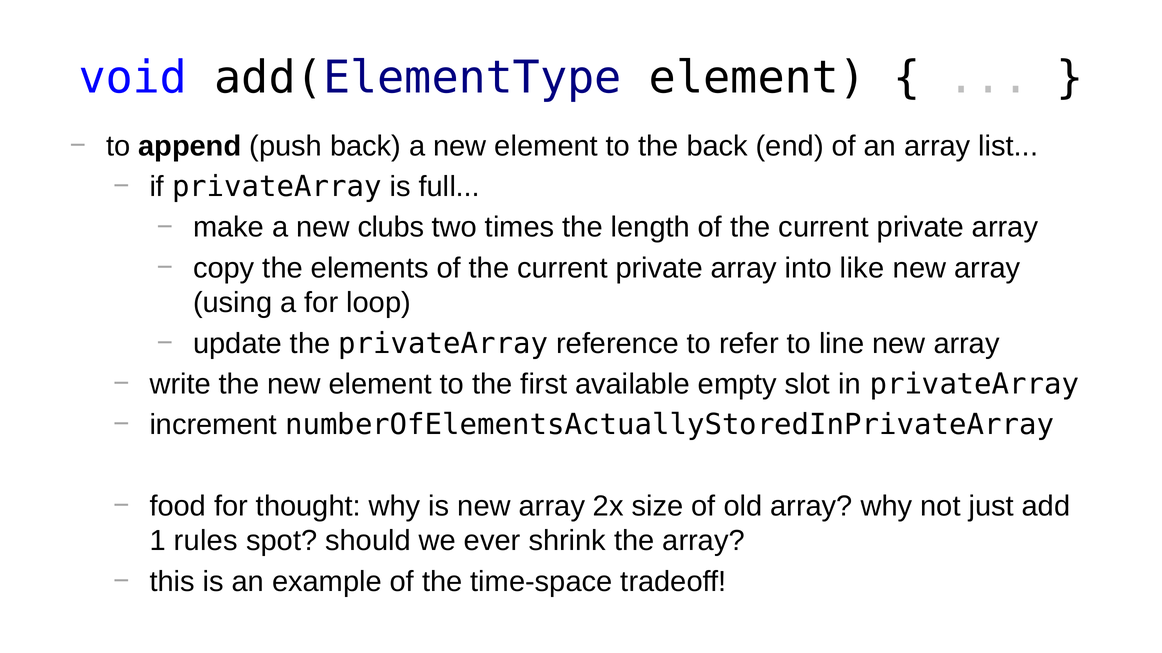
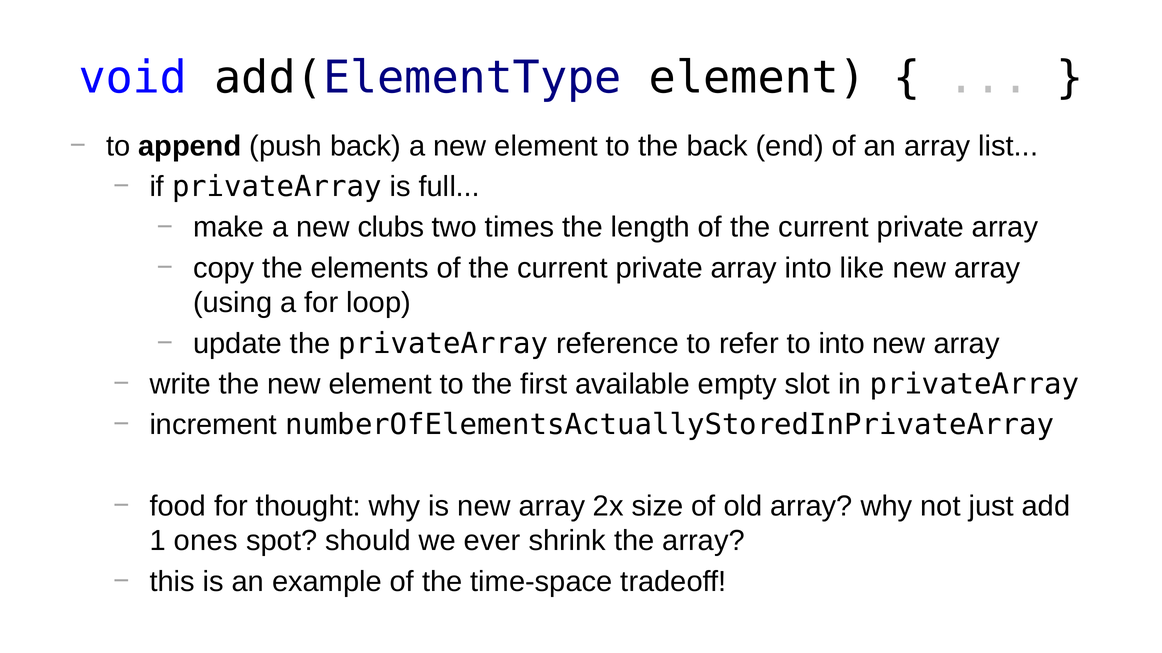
to line: line -> into (842, 344)
rules: rules -> ones (206, 541)
